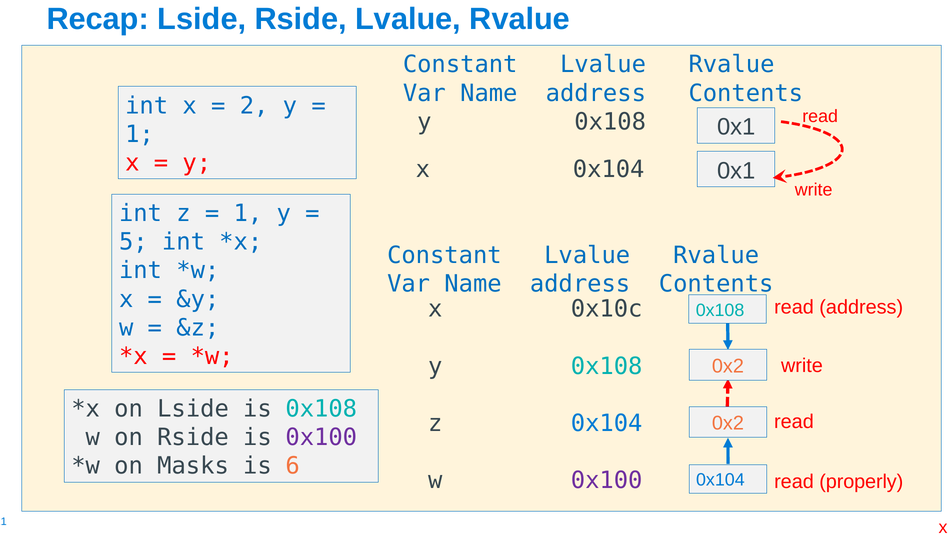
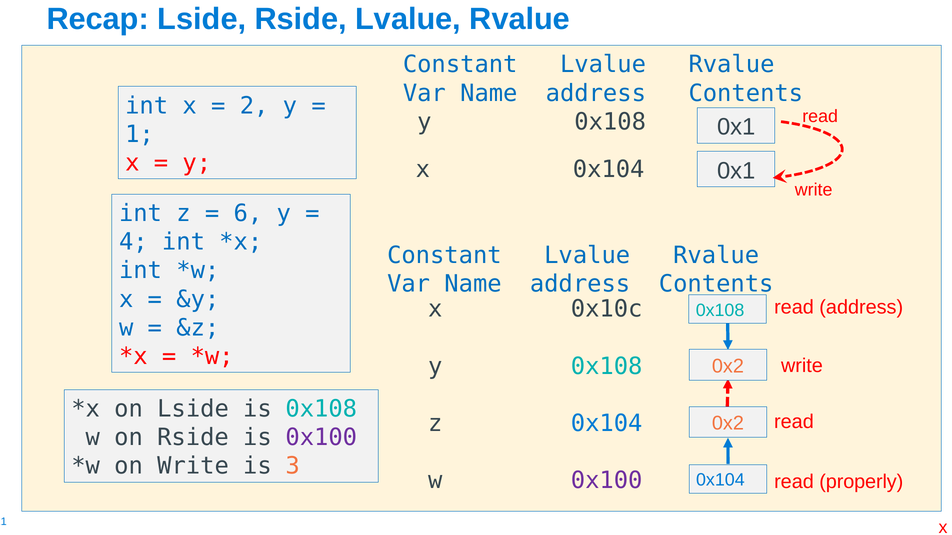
1: 1 -> 6 (248, 214)
5: 5 -> 4 (133, 242)
on Masks: Masks -> Write (193, 467)
6: 6 -> 3 (293, 467)
